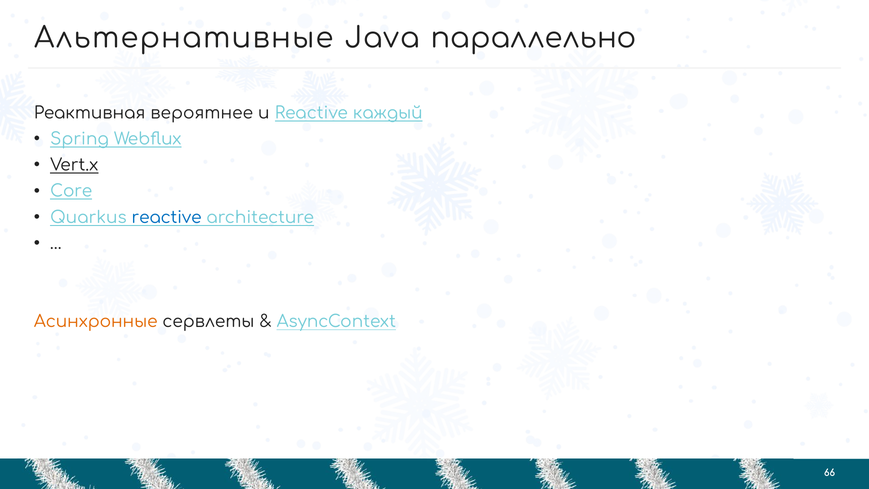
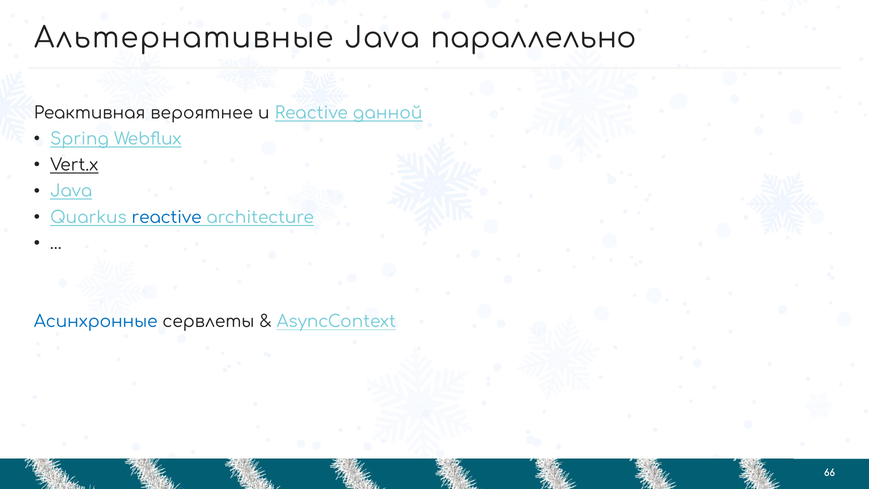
каждый: каждый -> данной (388, 113)
Core: Core -> Java (71, 191)
Асинхронные colour: orange -> blue (96, 322)
